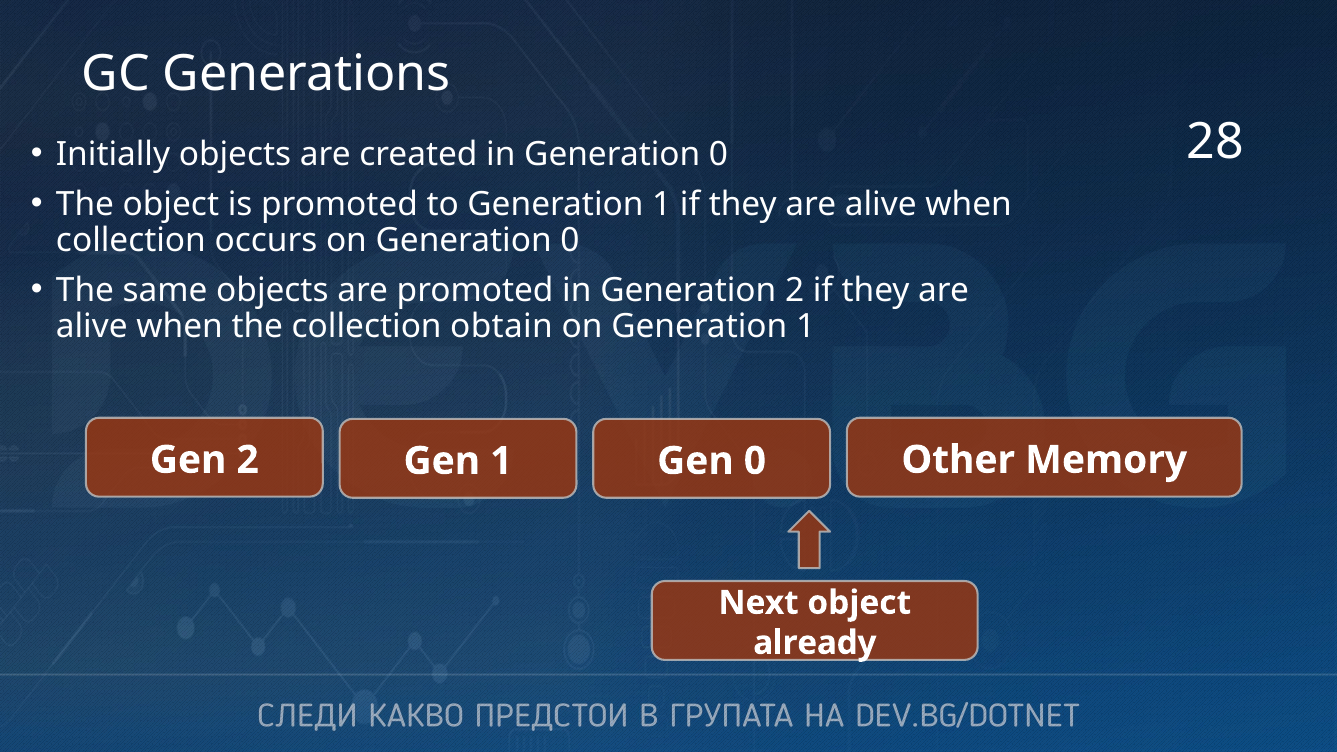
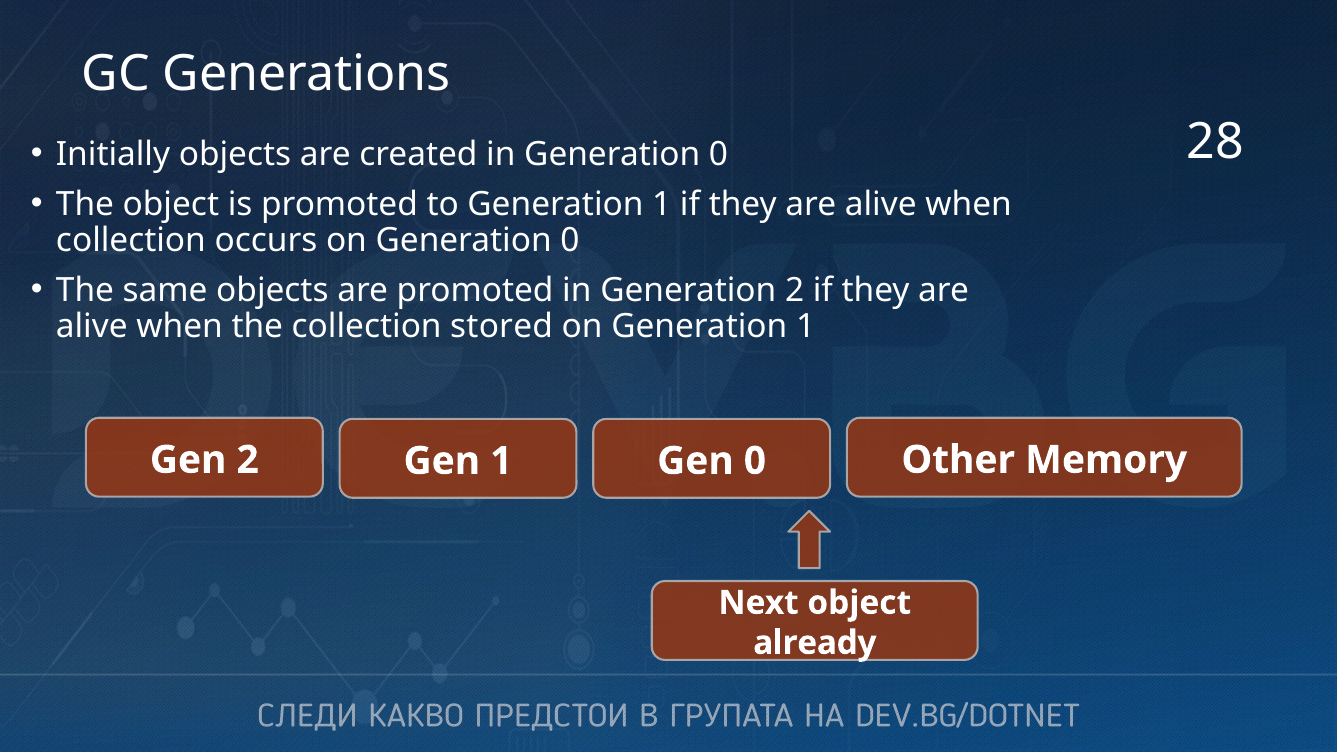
obtain: obtain -> stored (502, 326)
